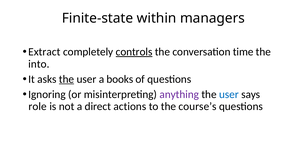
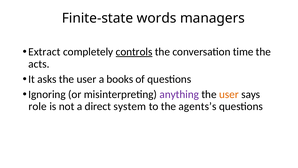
within: within -> words (157, 18)
into: into -> acts (39, 64)
the underline: present -> none (67, 79)
user colour: blue -> orange (229, 94)
actions: actions -> system (130, 106)
course’s: course’s -> agents’s (197, 106)
